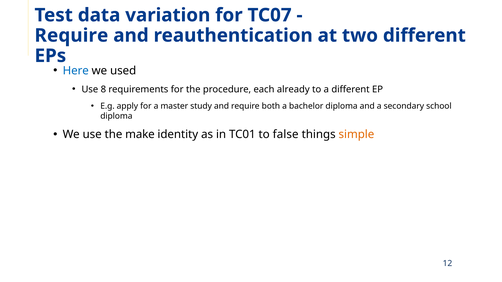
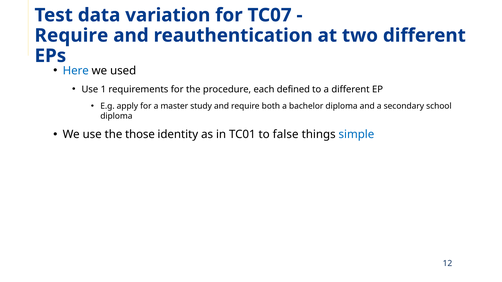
8: 8 -> 1 (103, 89)
already: already -> defined (293, 89)
make: make -> those (140, 135)
simple colour: orange -> blue (356, 135)
